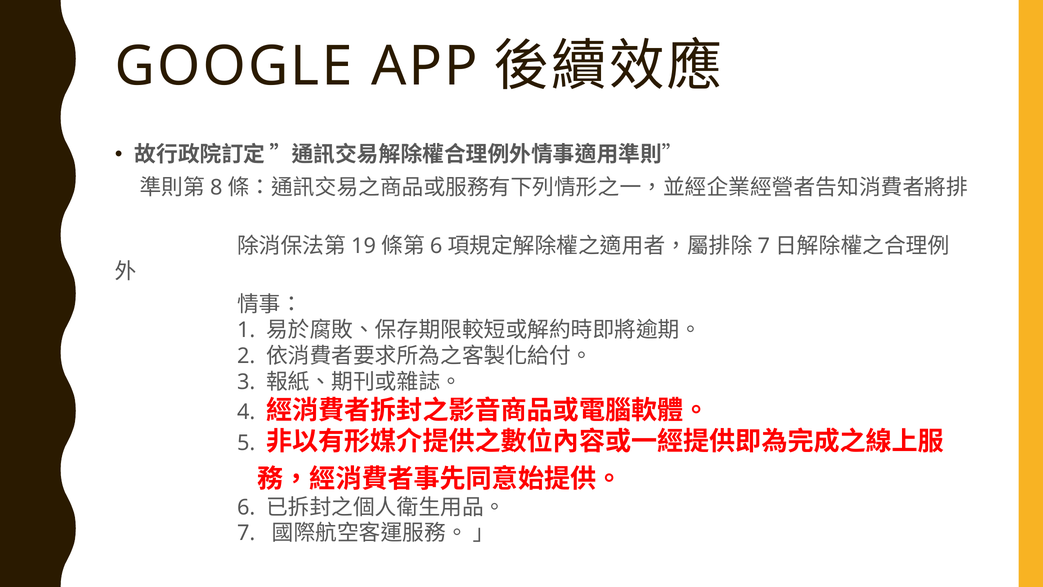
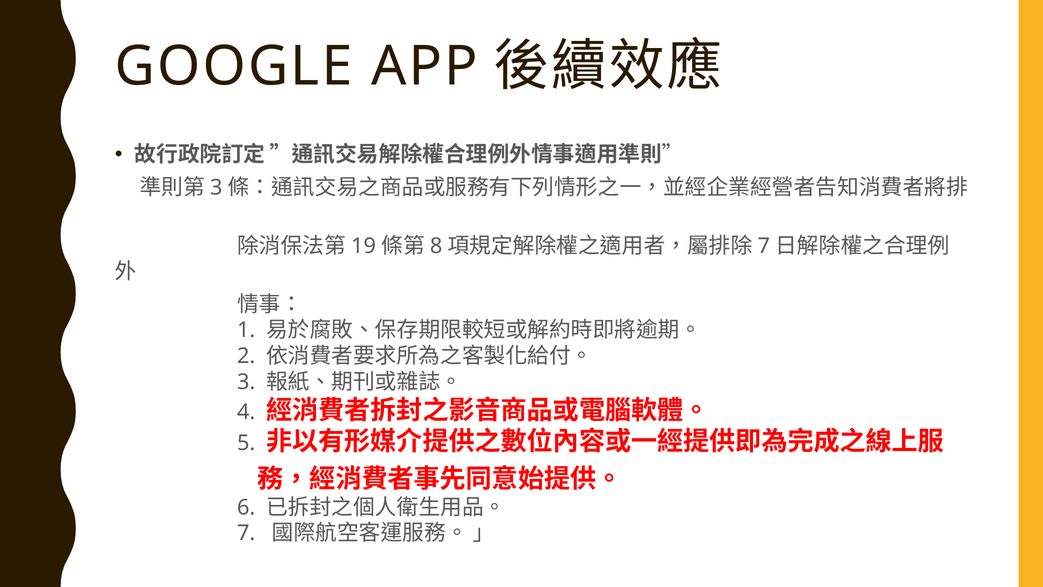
8: 8 -> 3 (216, 187)
6: 6 -> 8 (436, 246)
